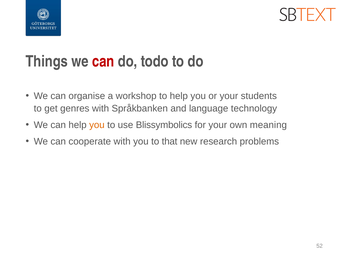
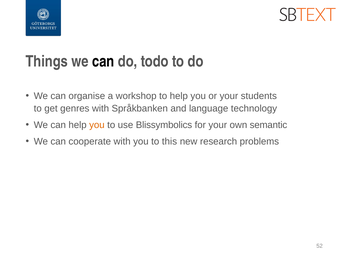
can colour: red -> black (103, 61)
meaning: meaning -> semantic (268, 125)
that: that -> this (169, 141)
